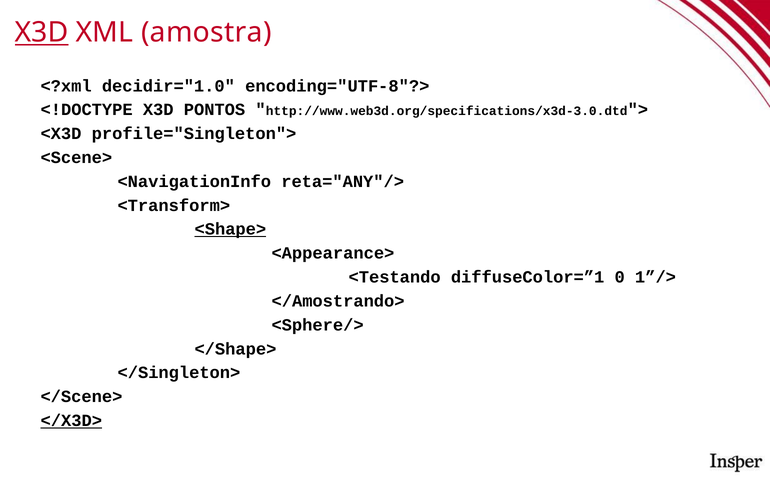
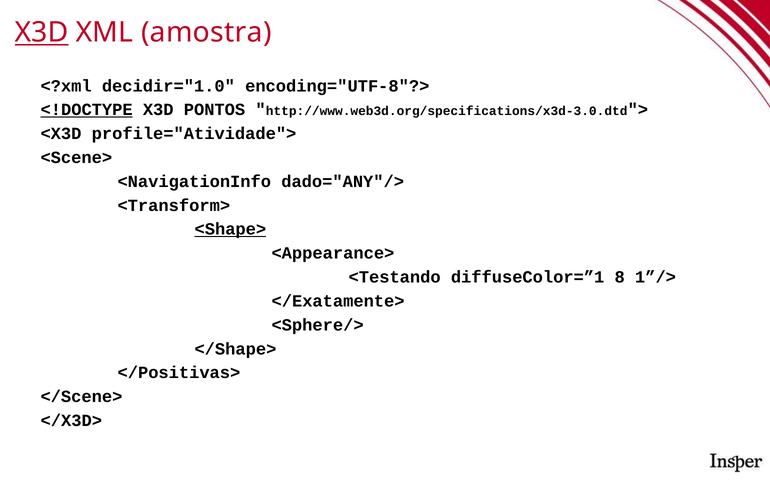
<!DOCTYPE underline: none -> present (87, 110)
profile="Singleton">: profile="Singleton"> -> profile="Atividade"> (194, 134)
reta="ANY"/>: reta="ANY"/> -> dado="ANY"/> (343, 182)
0: 0 -> 8 (620, 277)
</Amostrando>: </Amostrando> -> </Exatamente> (338, 301)
</Singleton>: </Singleton> -> </Positivas> (179, 373)
</X3D> underline: present -> none (71, 421)
